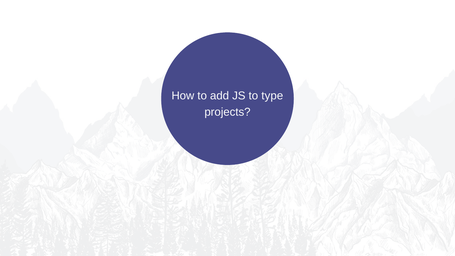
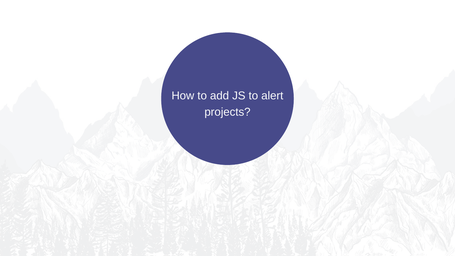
type: type -> alert (272, 96)
